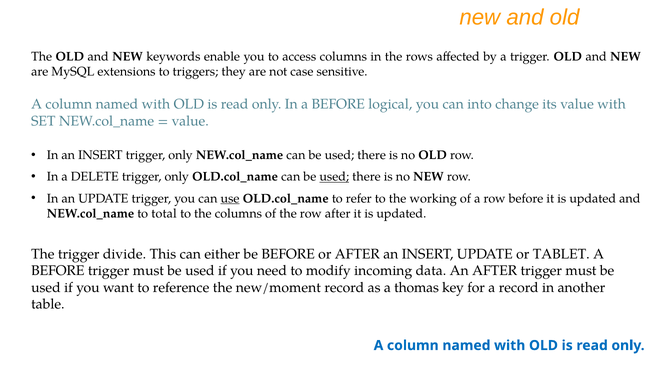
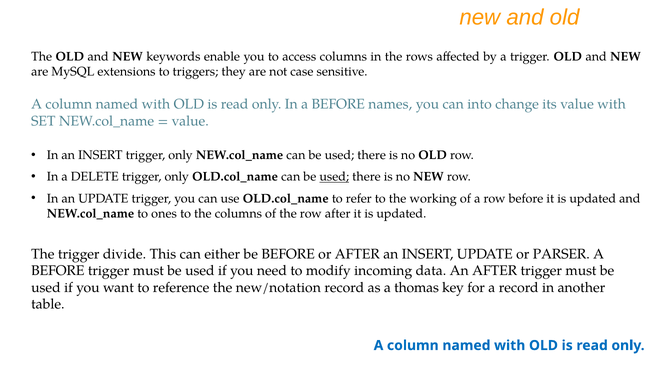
logical: logical -> names (390, 104)
use underline: present -> none (230, 198)
total: total -> ones (164, 213)
TABLET: TABLET -> PARSER (561, 254)
new/moment: new/moment -> new/notation (278, 287)
